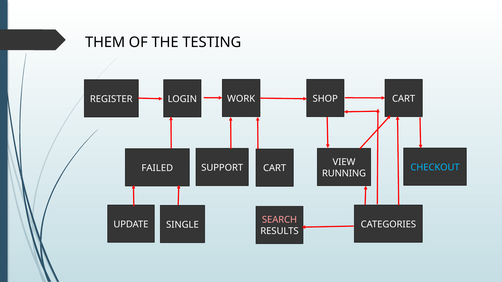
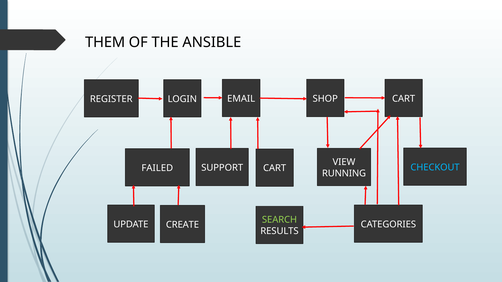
TESTING: TESTING -> ANSIBLE (212, 42)
WORK: WORK -> EMAIL (241, 99)
SEARCH colour: pink -> light green (279, 220)
SINGLE: SINGLE -> CREATE (182, 225)
